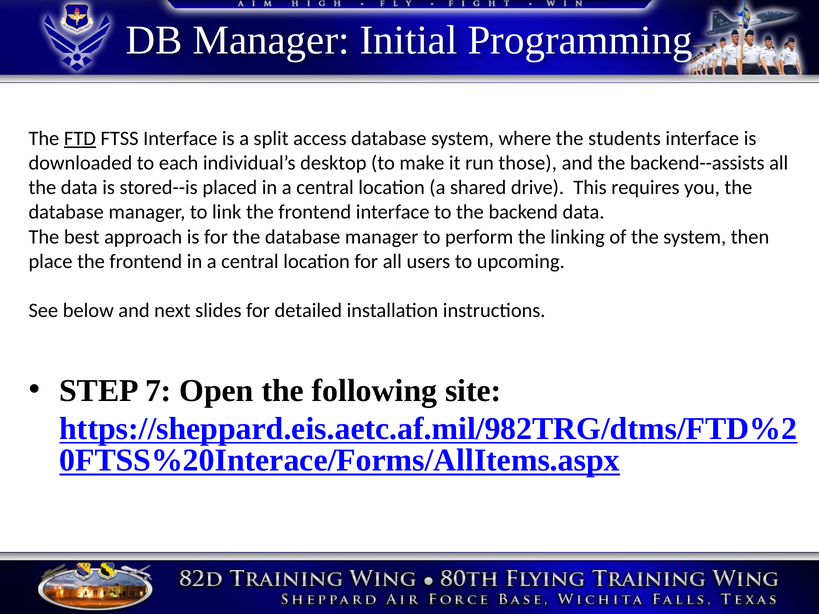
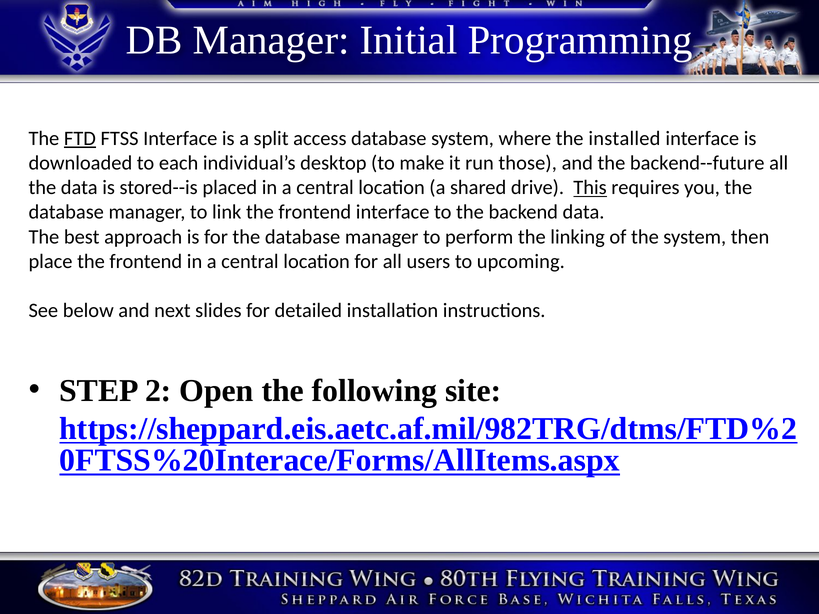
students: students -> installed (624, 139)
backend--assists: backend--assists -> backend--future (697, 163)
This underline: none -> present (590, 188)
7: 7 -> 2 (158, 391)
